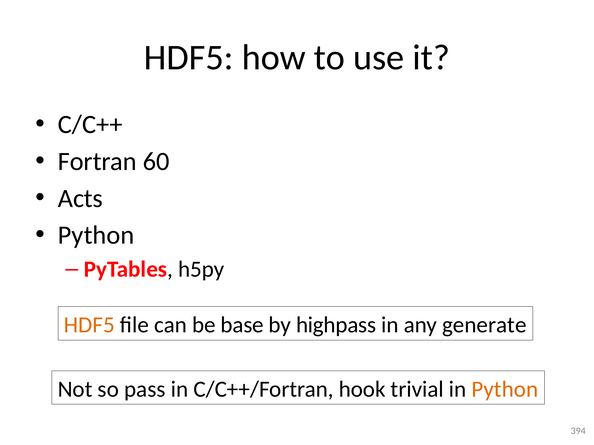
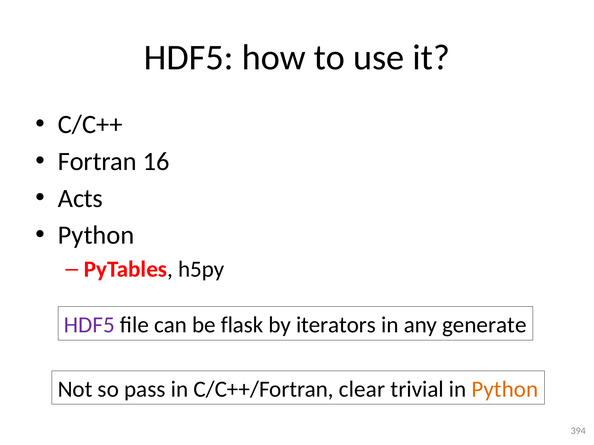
60: 60 -> 16 (156, 162)
HDF5 colour: orange -> purple (89, 325)
base: base -> flask (242, 325)
highpass: highpass -> iterators (336, 325)
hook: hook -> clear (362, 390)
